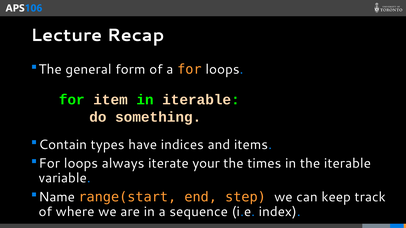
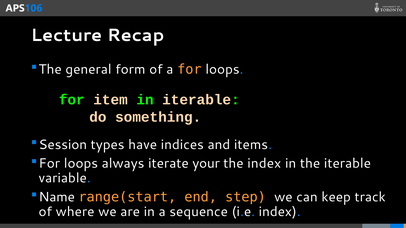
Contain: Contain -> Session (63, 145)
the times: times -> index (264, 164)
